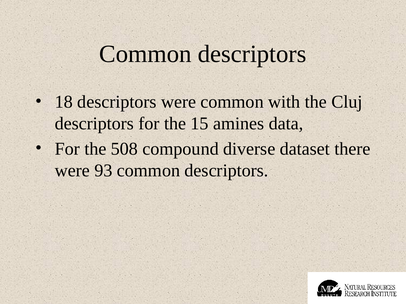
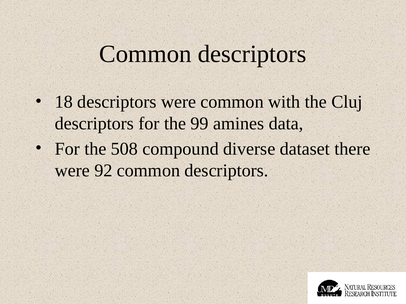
15: 15 -> 99 (200, 124)
93: 93 -> 92 (103, 171)
